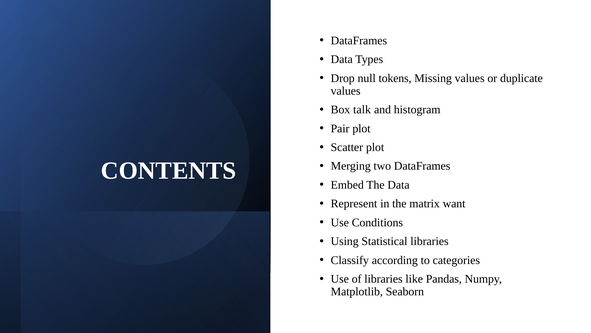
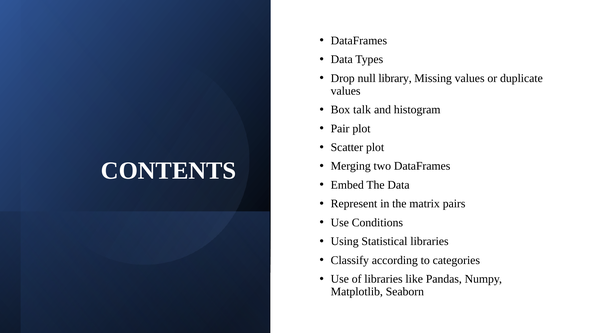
tokens: tokens -> library (395, 78)
want: want -> pairs (454, 203)
